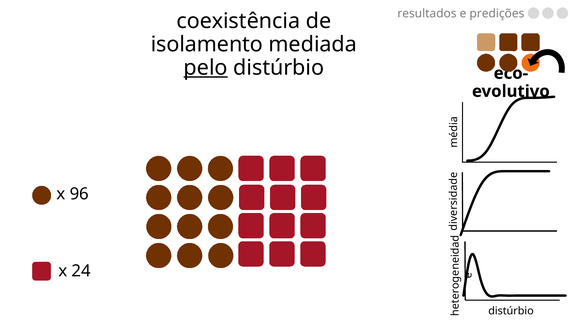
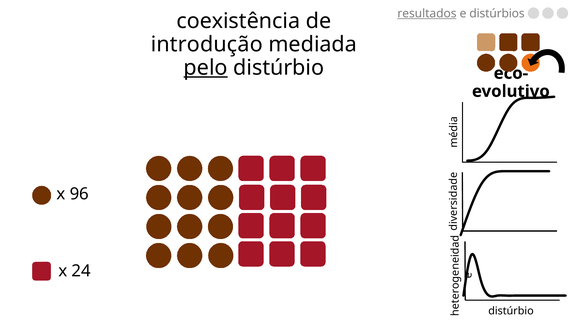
resultados underline: none -> present (427, 13)
predições: predições -> distúrbios (497, 13)
isolamento: isolamento -> introdução (207, 44)
